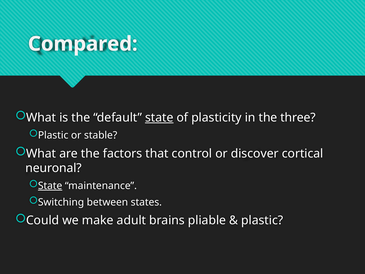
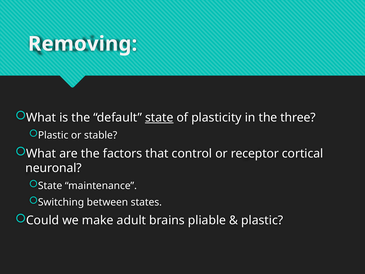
Compared: Compared -> Removing (83, 44)
discover: discover -> receptor (255, 153)
State underline: present -> none (50, 186)
